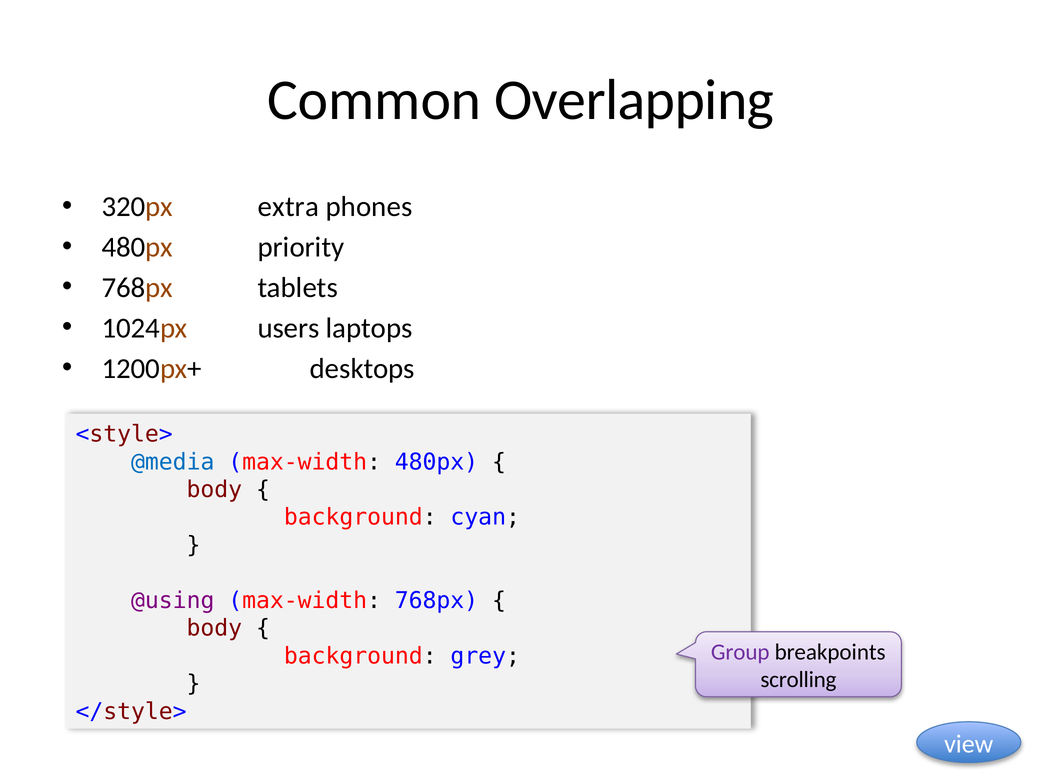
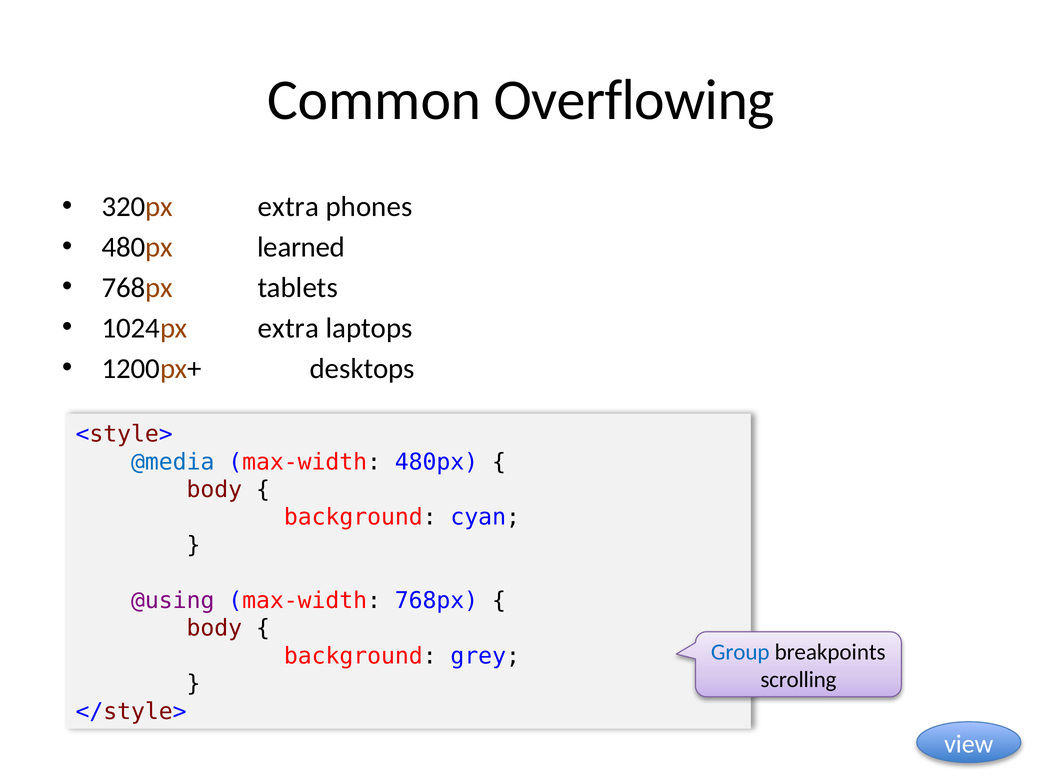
Overlapping: Overlapping -> Overflowing (634, 100)
priority: priority -> learned (301, 247)
1024px users: users -> extra (288, 328)
Group colour: purple -> blue (740, 653)
